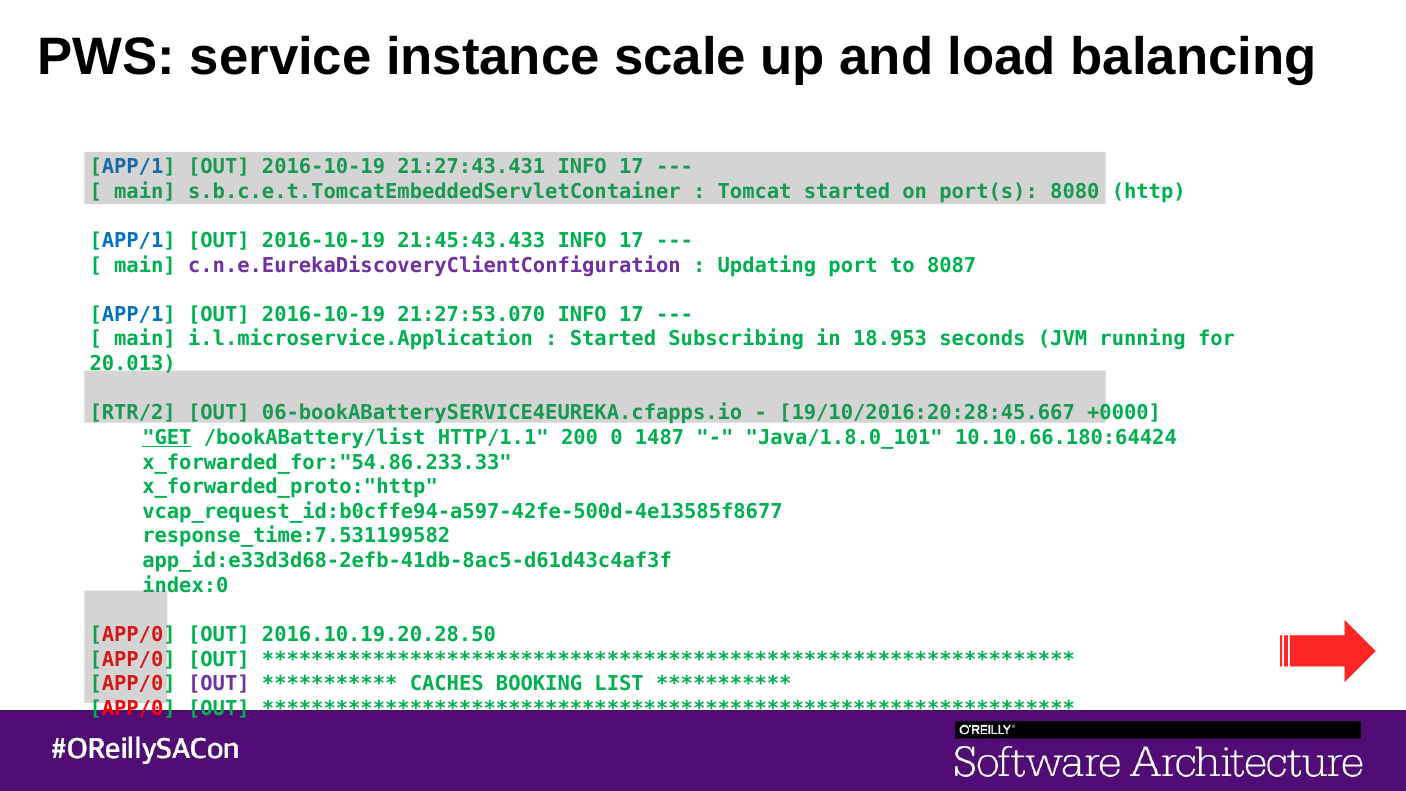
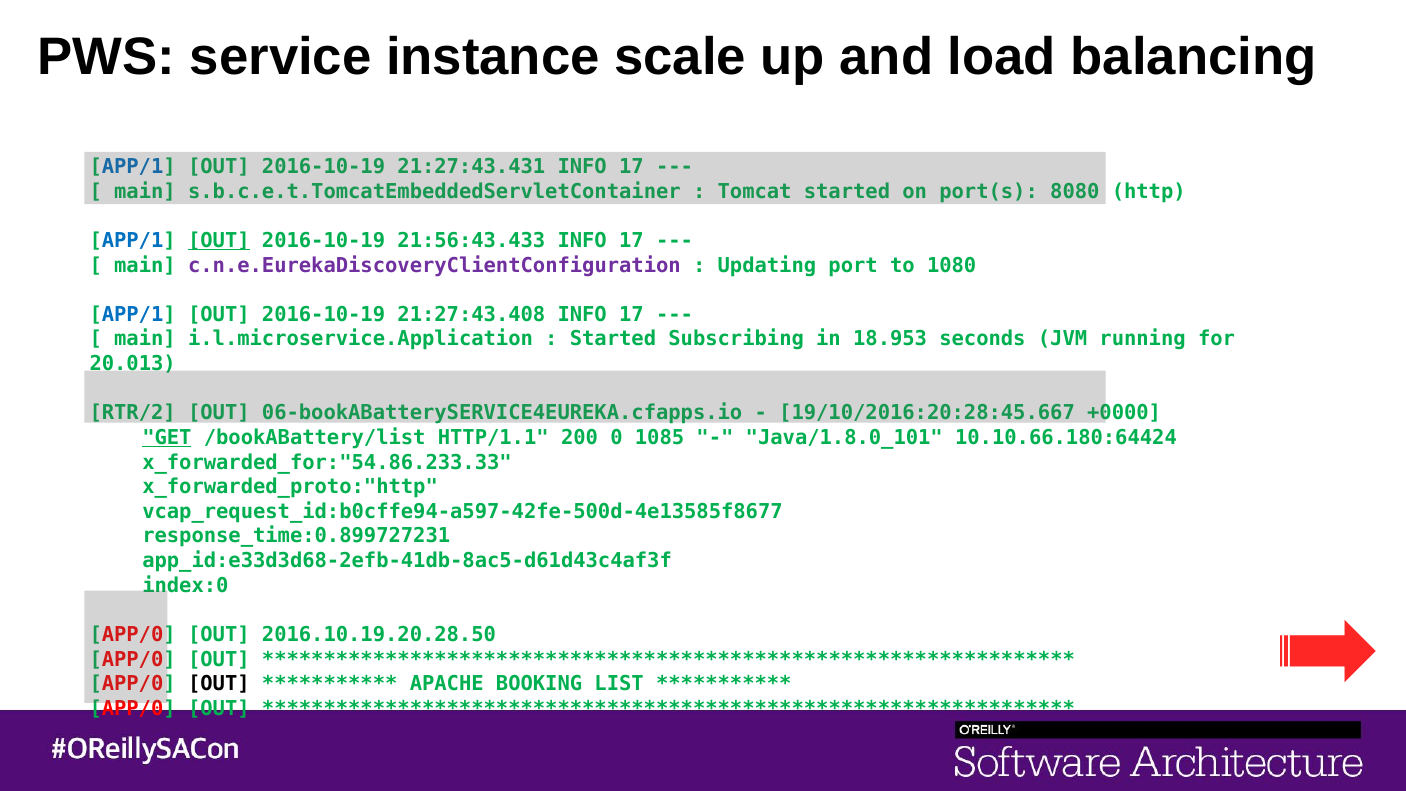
OUT underline: none -> present (219, 241)
21:45:43.433: 21:45:43.433 -> 21:56:43.433 (471, 241)
8087: 8087 -> 1080 (952, 265)
21:27:53.070: 21:27:53.070 -> 21:27:43.408 (471, 315)
1487: 1487 -> 1085 (660, 438)
response_time:7.531199582: response_time:7.531199582 -> response_time:0.899727231 (296, 536)
OUT colour: purple -> black (219, 684)
CACHES: CACHES -> APACHE (447, 684)
